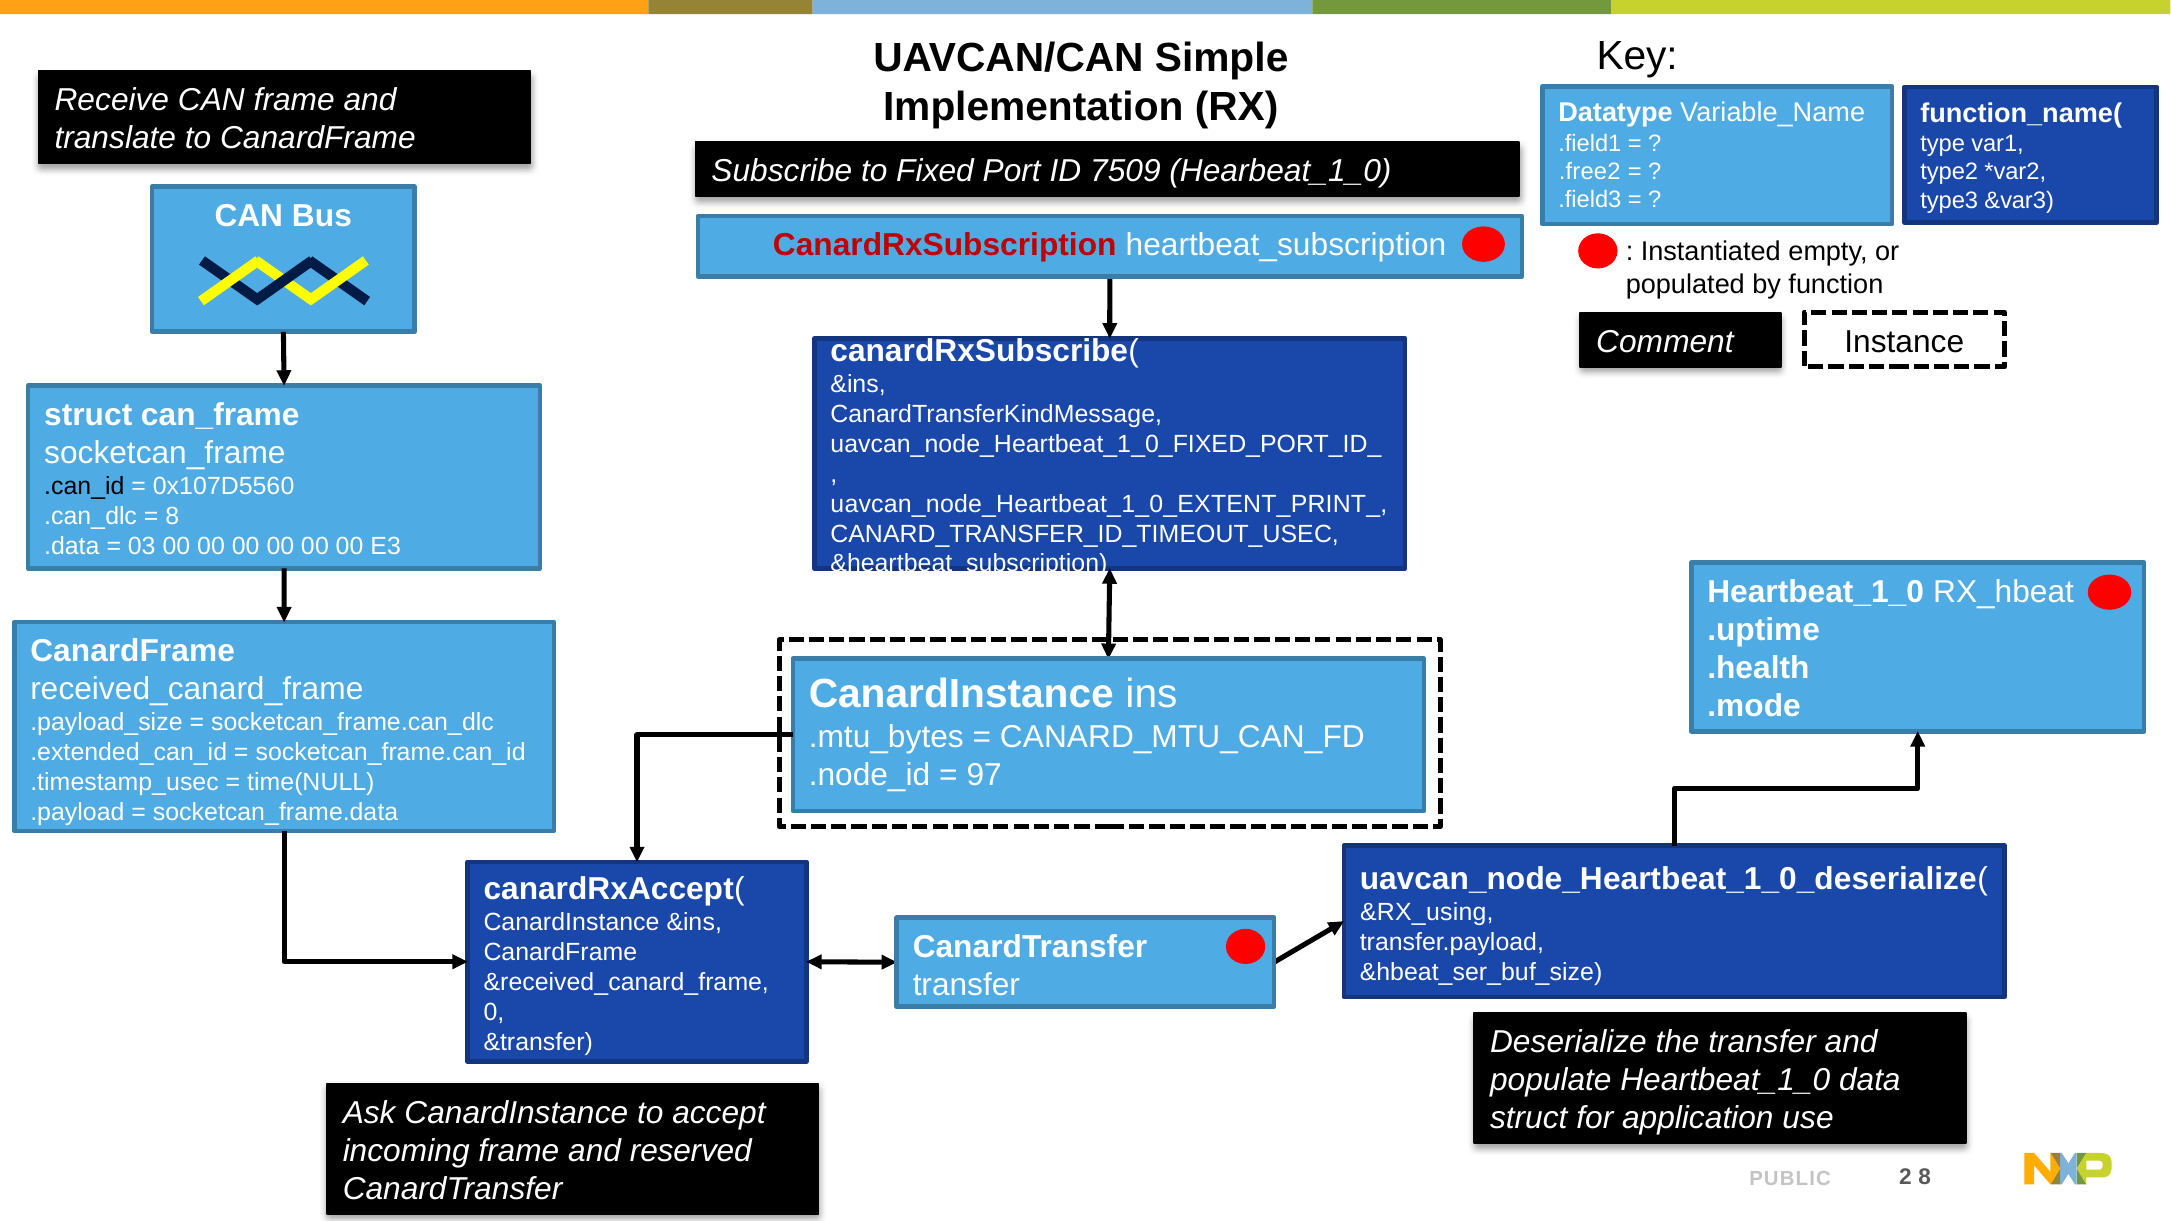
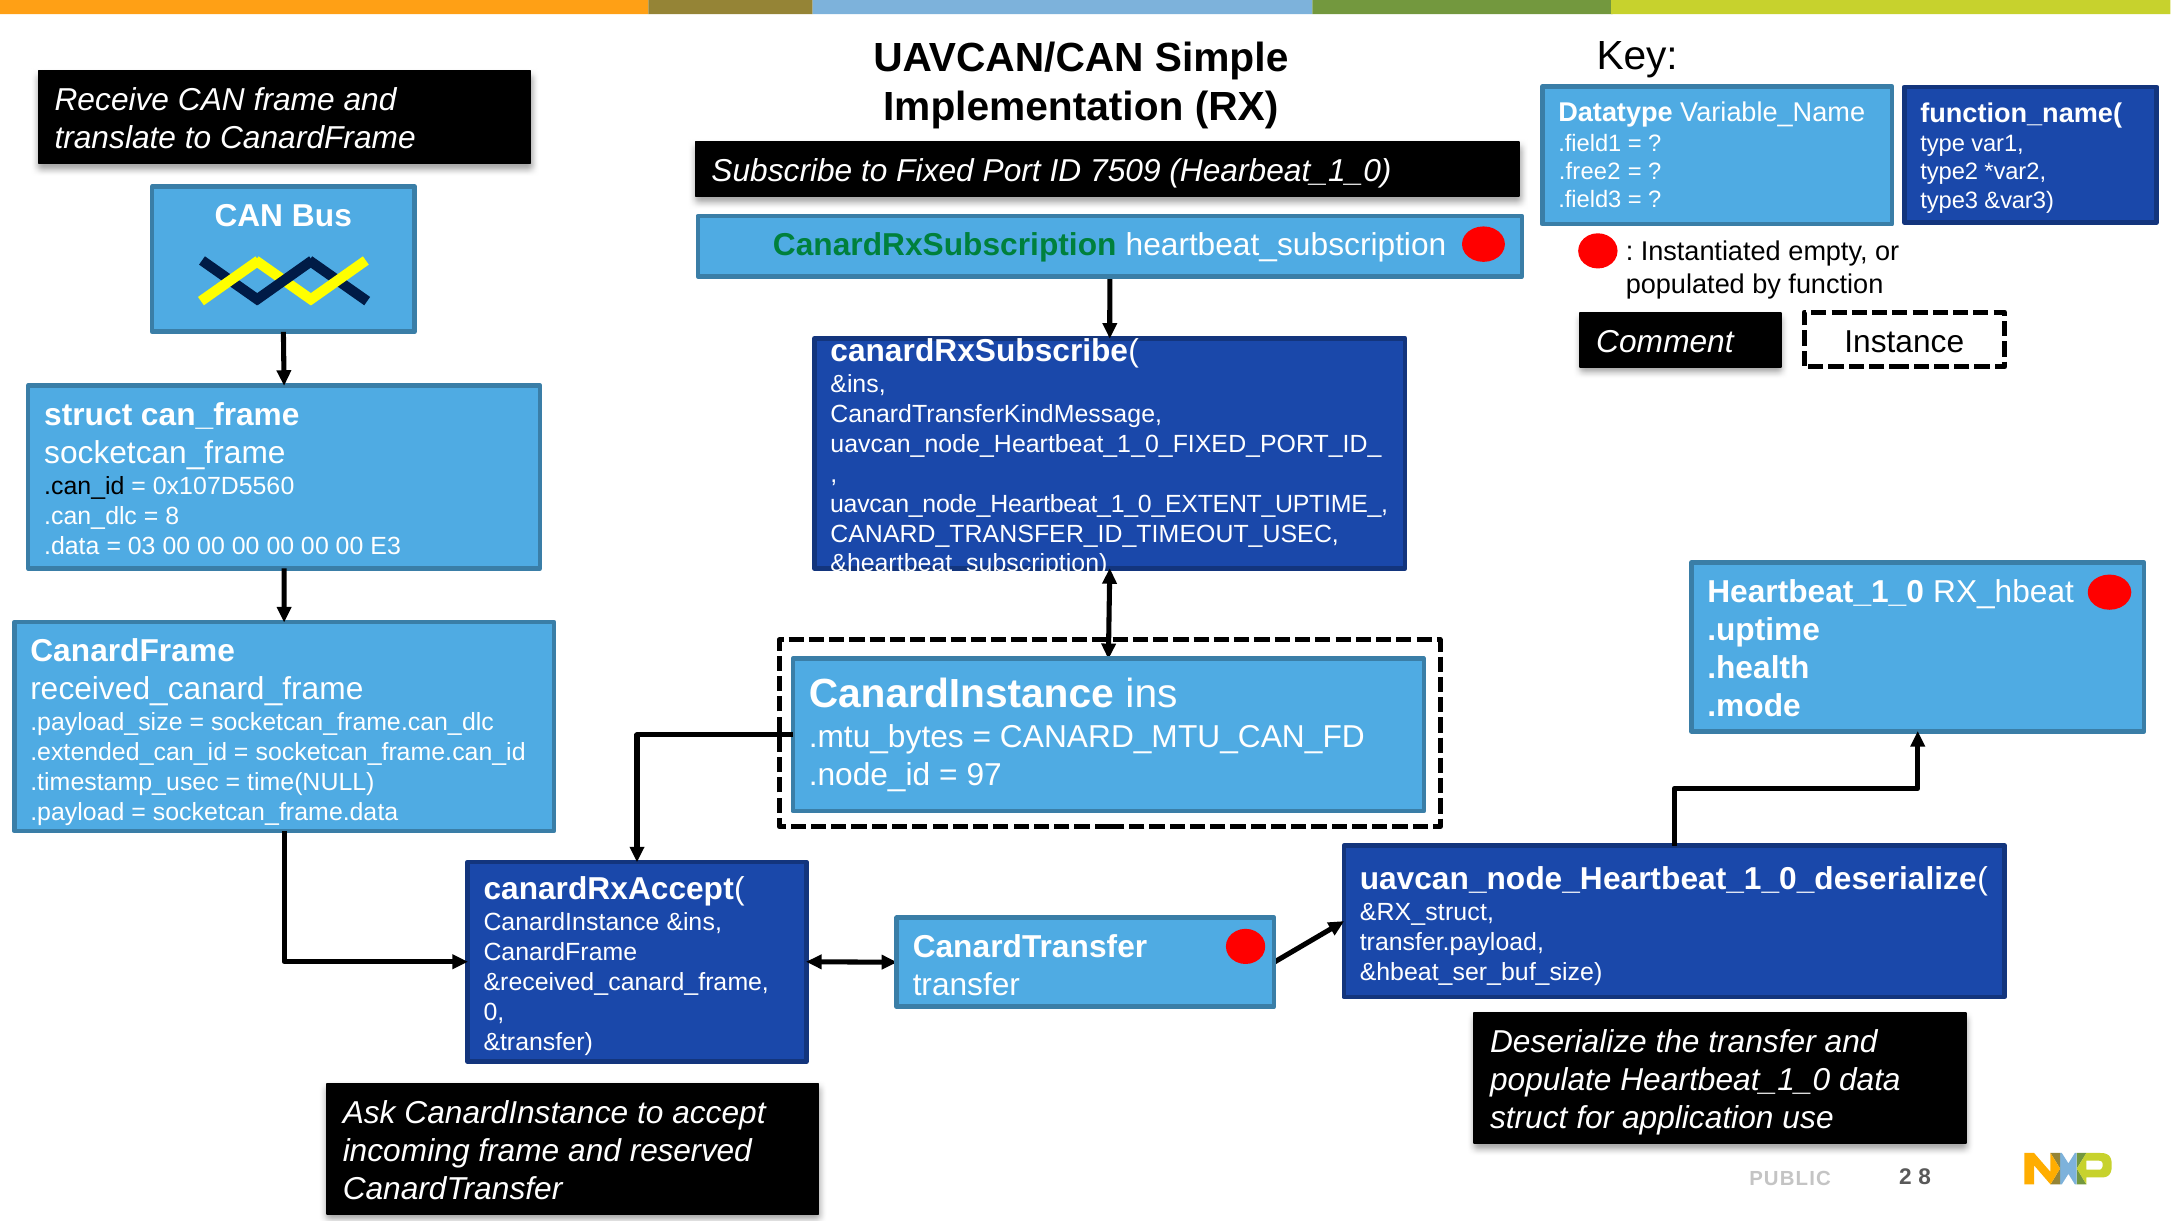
CanardRxSubscription colour: red -> green (945, 245)
uavcan_node_Heartbeat_1_0_EXTENT_PRINT_: uavcan_node_Heartbeat_1_0_EXTENT_PRINT_ -> uavcan_node_Heartbeat_1_0_EXTENT_UPTIME_ (1109, 504)
&RX_using: &RX_using -> &RX_struct (1427, 912)
